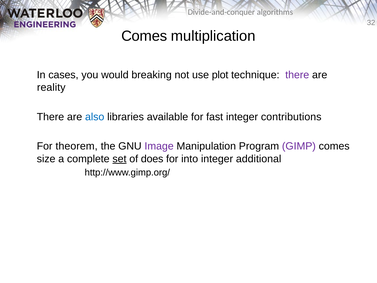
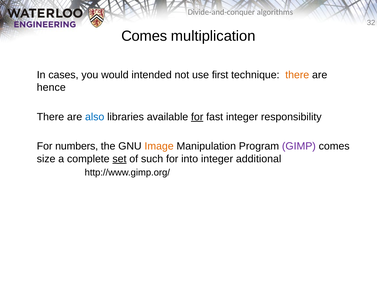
breaking: breaking -> intended (152, 75)
plot: plot -> first (220, 75)
there colour: purple -> orange (297, 75)
reality: reality -> hence (51, 87)
for underline: none -> present (197, 117)
contributions: contributions -> responsibility (291, 117)
theorem: theorem -> numbers (77, 146)
Image colour: purple -> orange (159, 146)
does: does -> such (152, 159)
